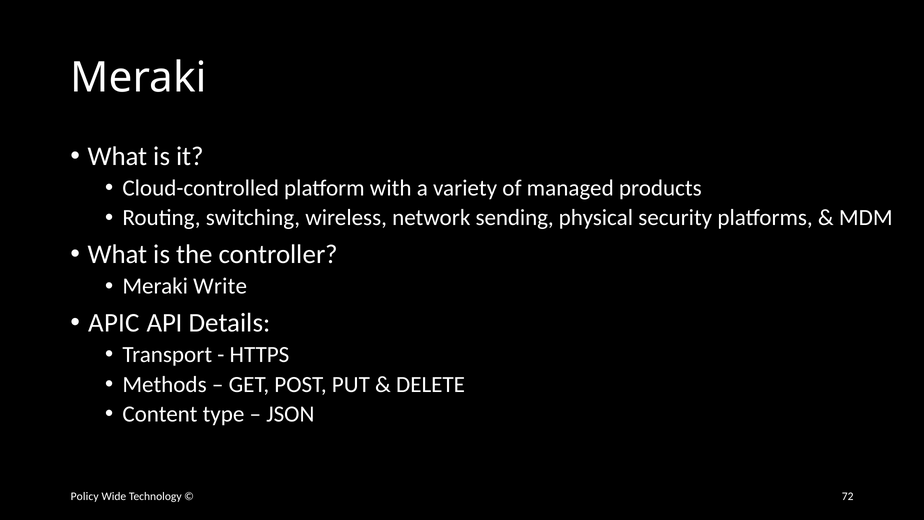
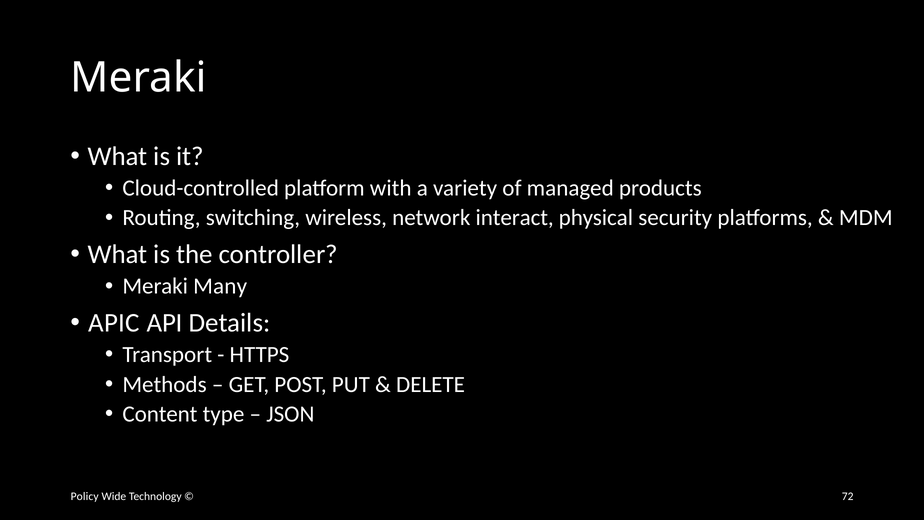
sending: sending -> interact (515, 218)
Write: Write -> Many (220, 286)
